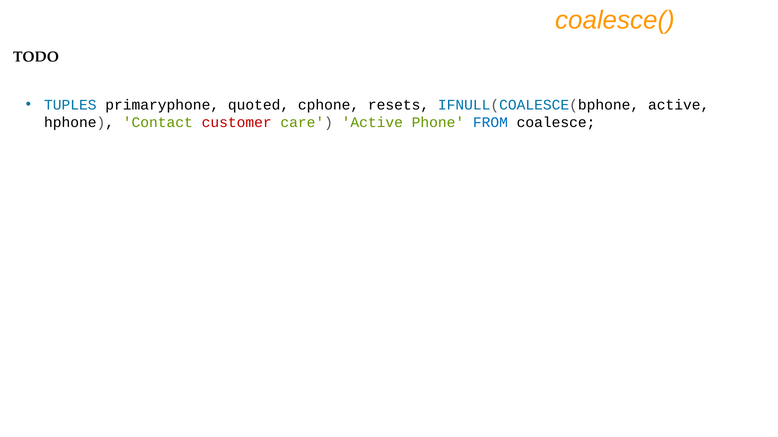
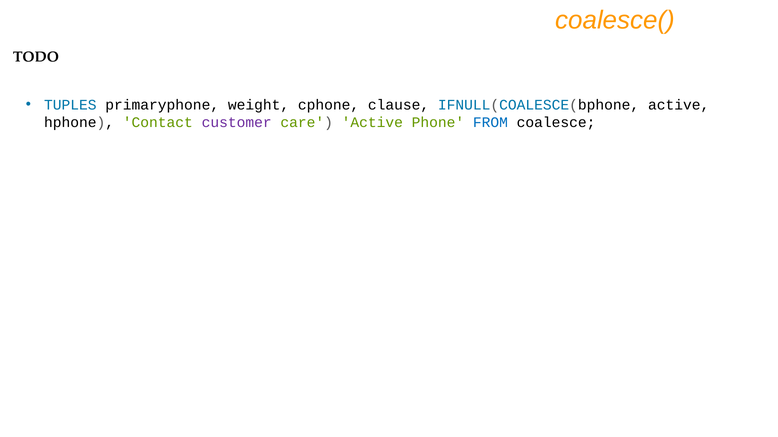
quoted: quoted -> weight (259, 105)
resets: resets -> clause (399, 105)
customer colour: red -> purple (237, 123)
